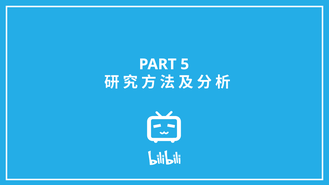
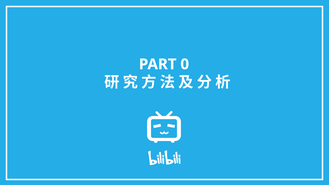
5: 5 -> 0 (185, 64)
